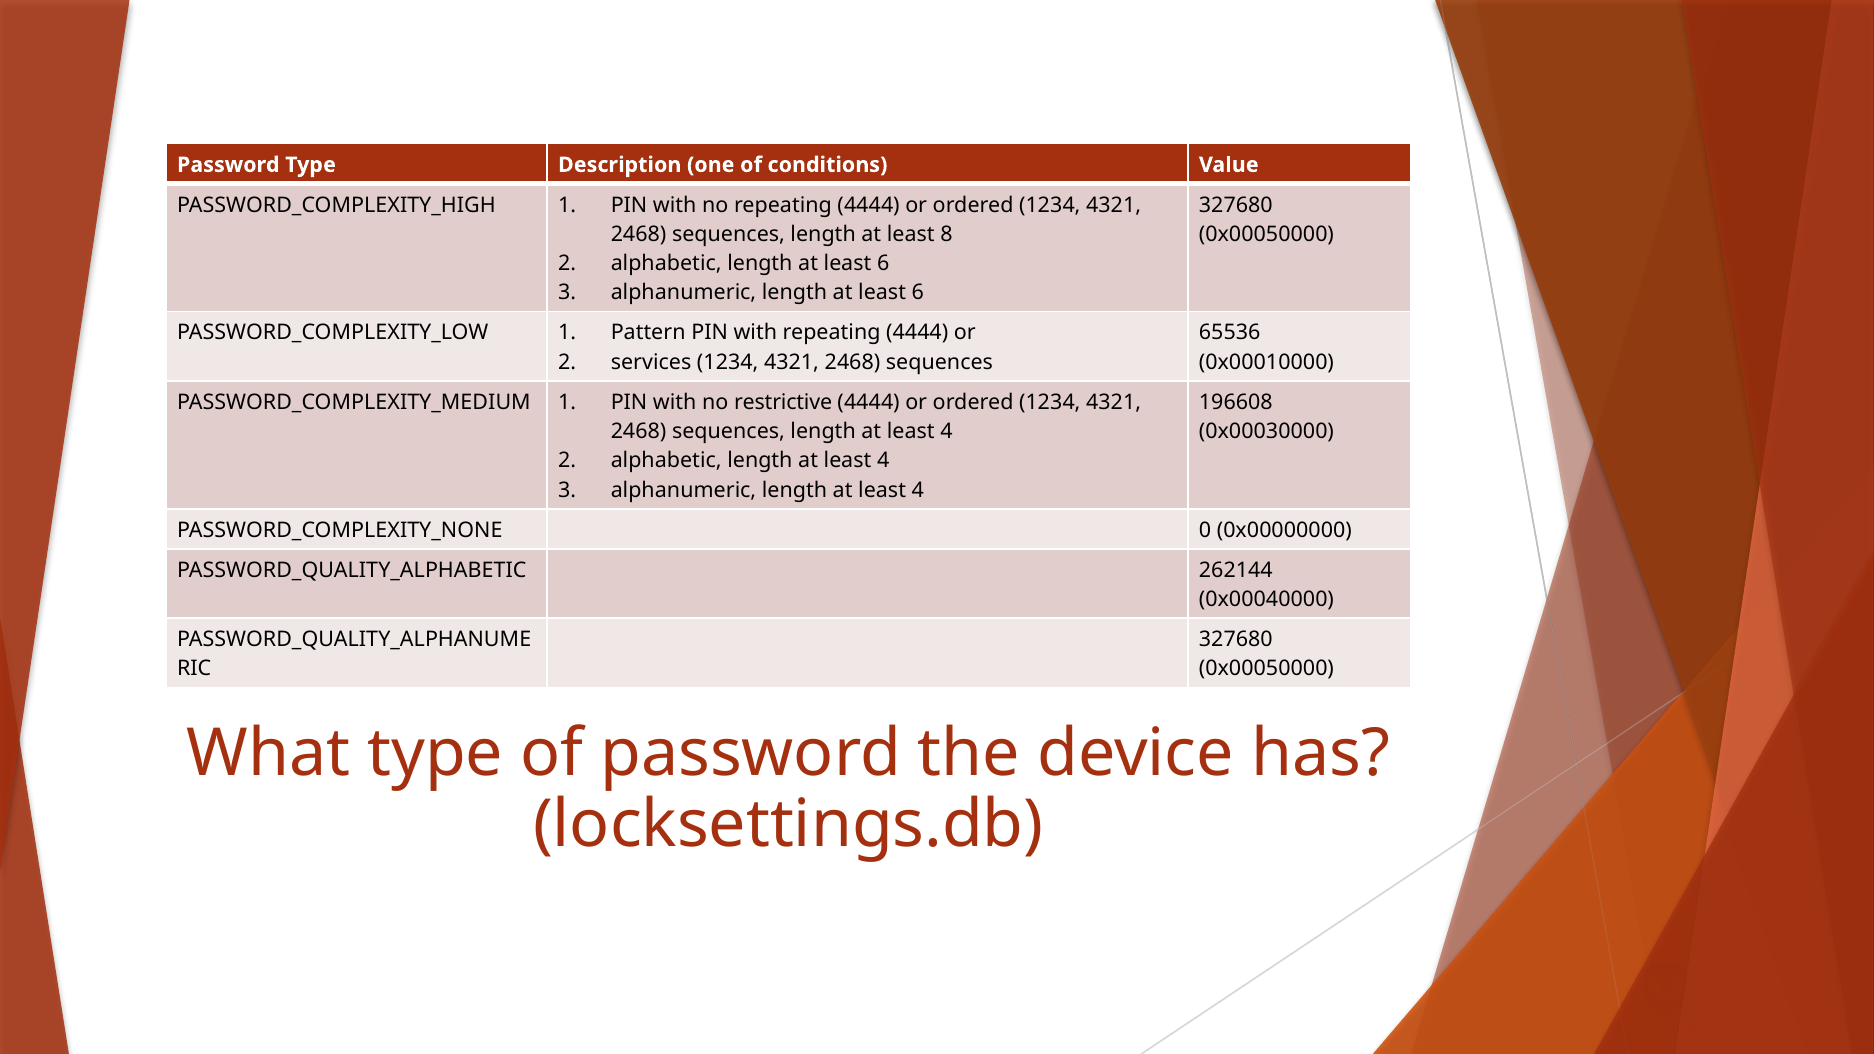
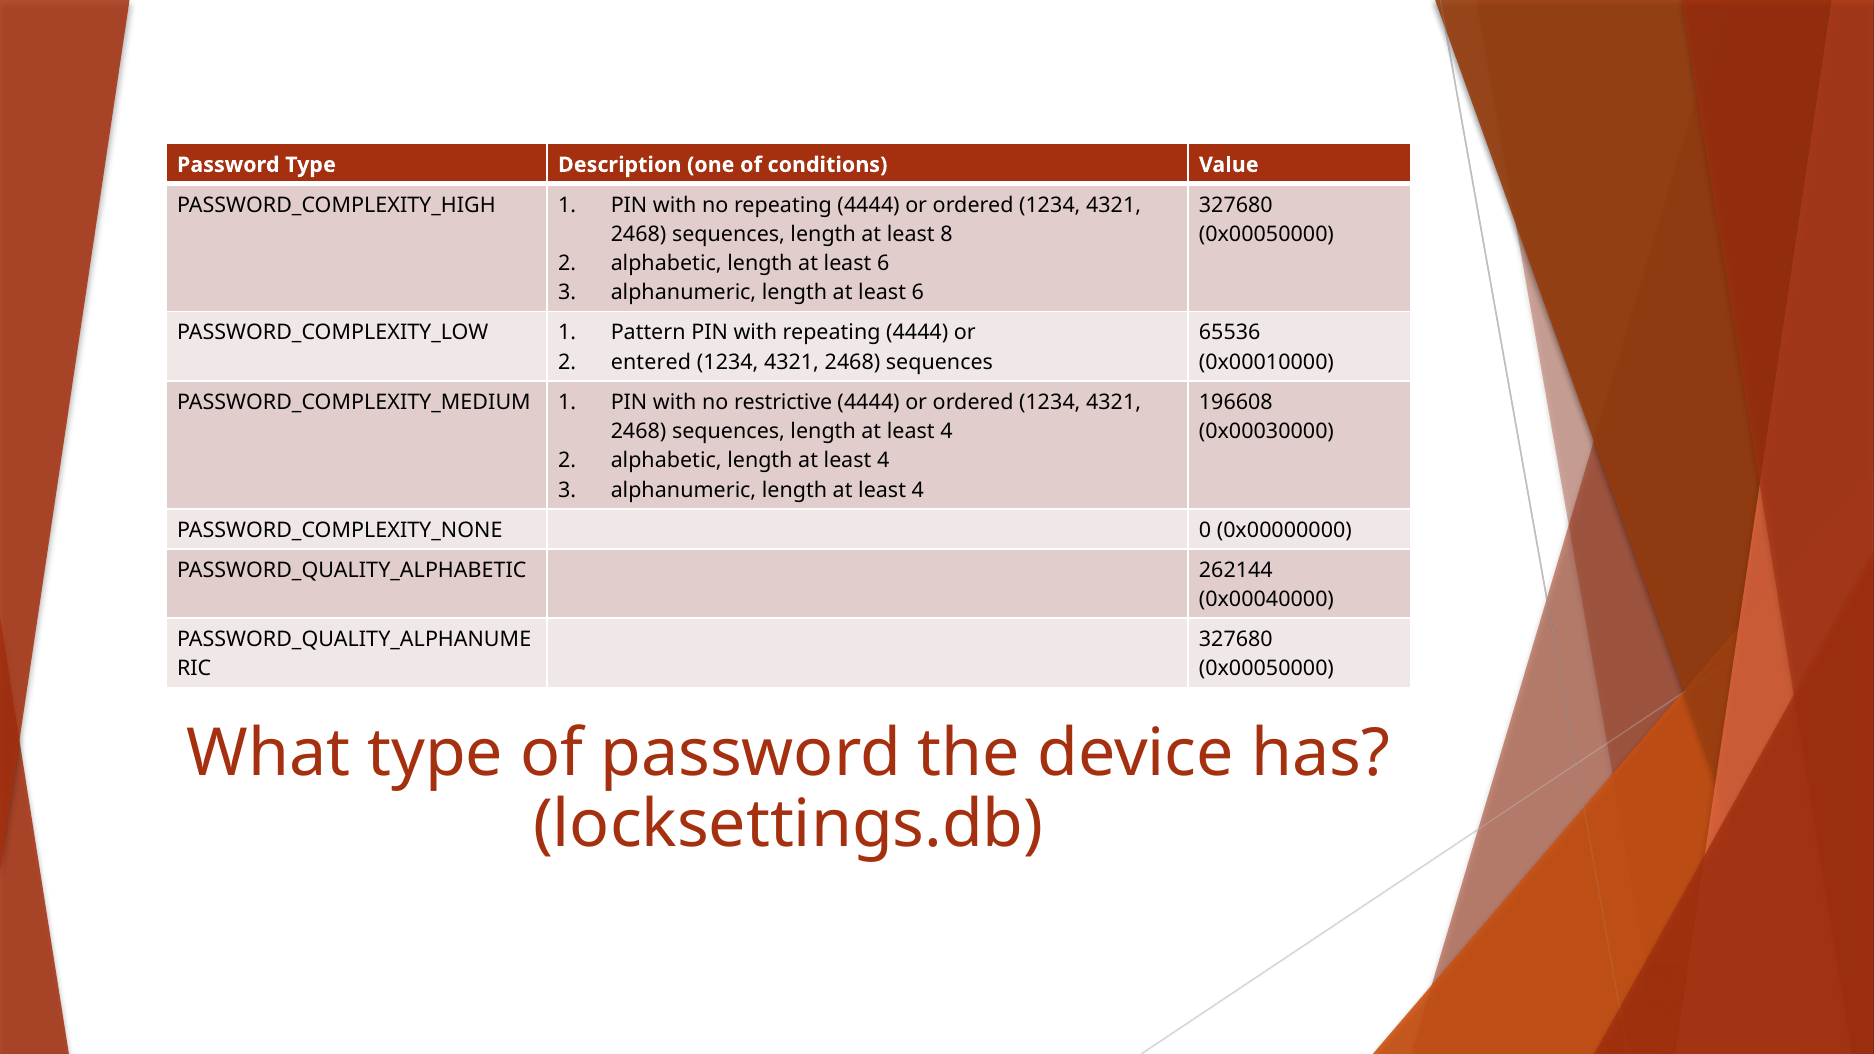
services: services -> entered (651, 362)
